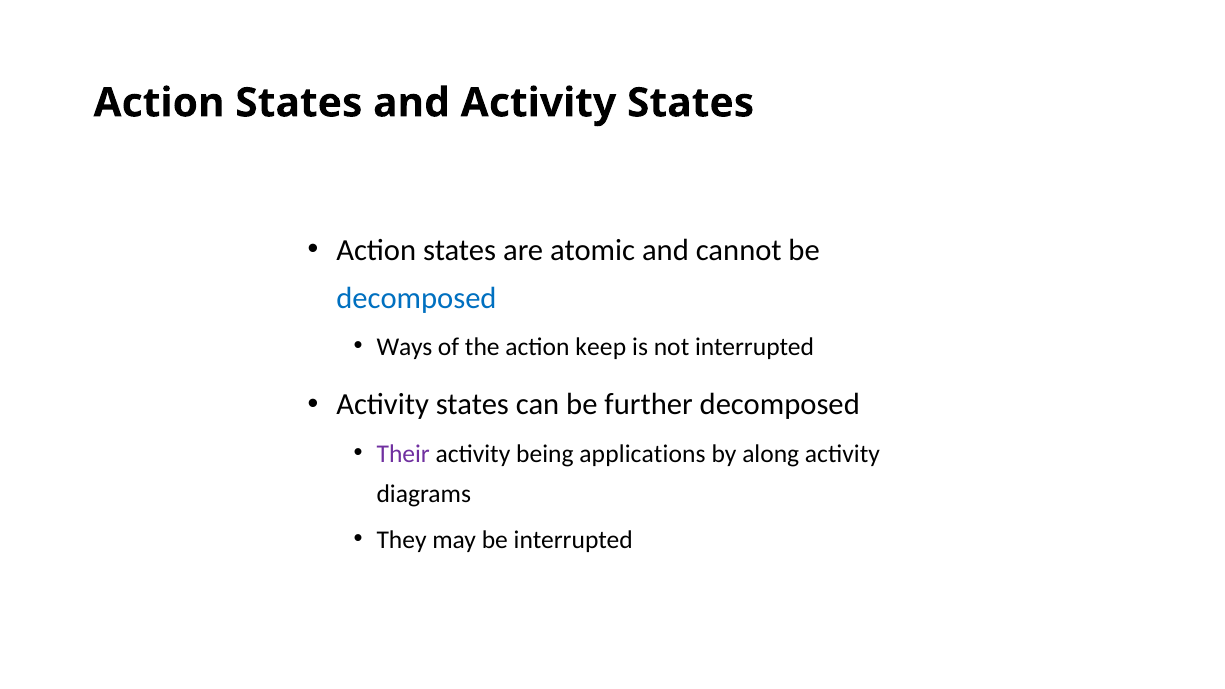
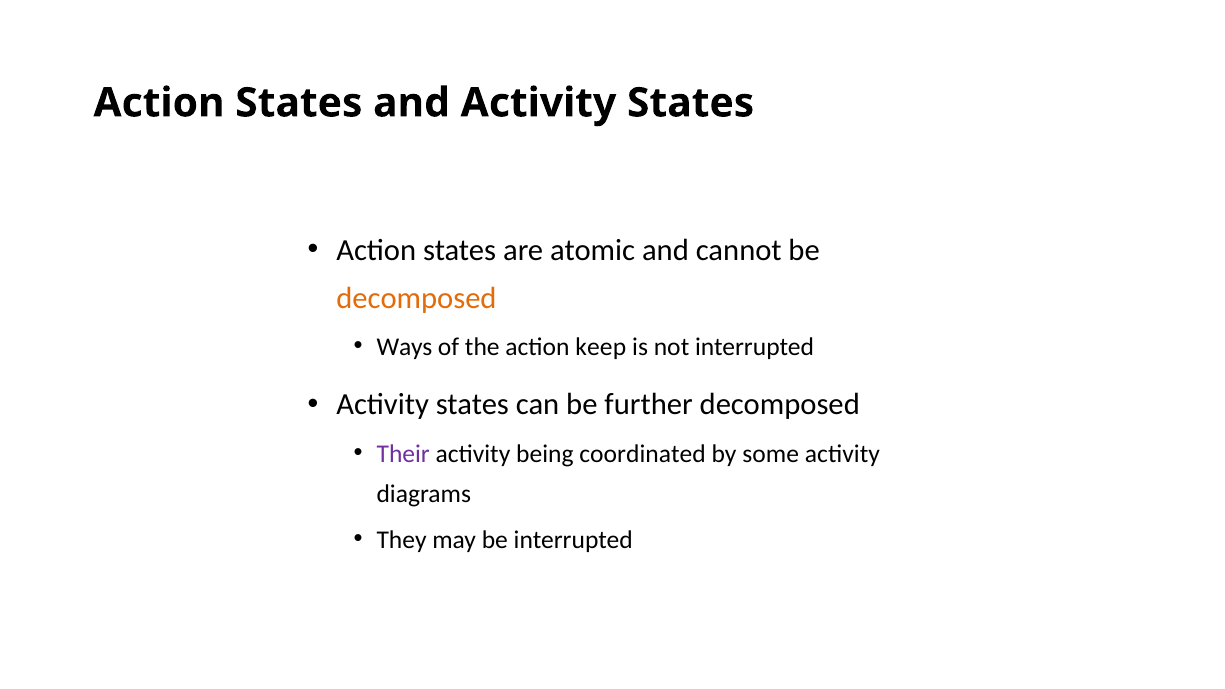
decomposed colour: blue -> orange (416, 298)
applications: applications -> coordinated (643, 454)
along: along -> some (771, 454)
